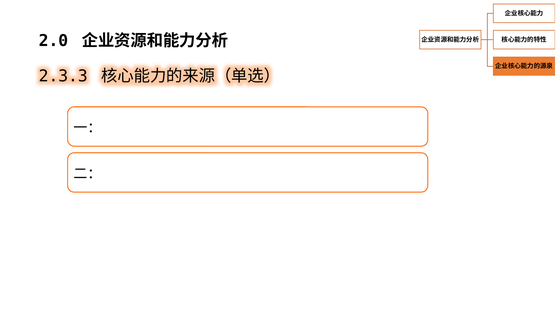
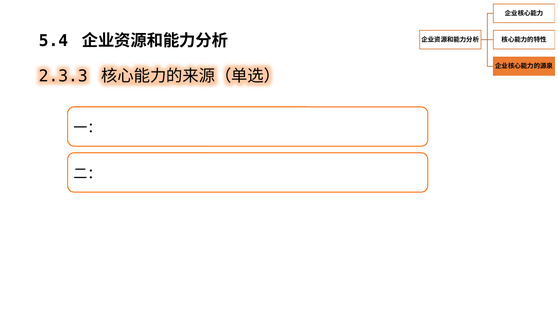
2.0: 2.0 -> 5.4 (53, 41)
